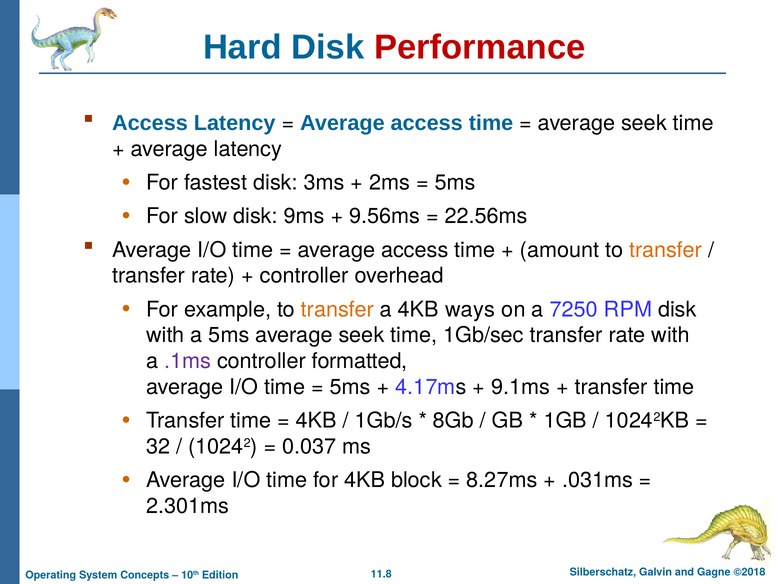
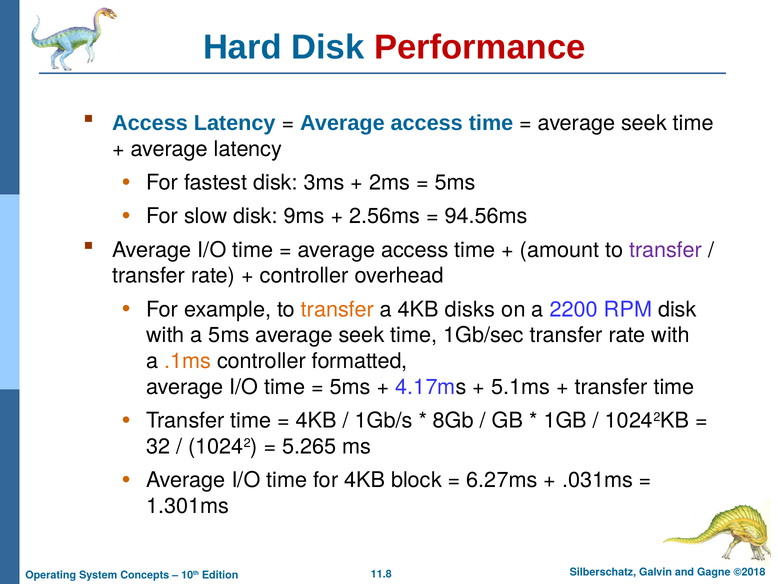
9.56ms: 9.56ms -> 2.56ms (385, 216)
22.56ms: 22.56ms -> 94.56ms (486, 216)
transfer colour: orange -> purple (666, 250)
ways: ways -> disks (470, 309)
7250: 7250 -> 2200 (574, 309)
.1ms colour: purple -> orange (188, 361)
9.1ms: 9.1ms -> 5.1ms (521, 387)
0.037: 0.037 -> 5.265 (309, 446)
8.27ms: 8.27ms -> 6.27ms (502, 480)
2.301ms: 2.301ms -> 1.301ms (188, 506)
